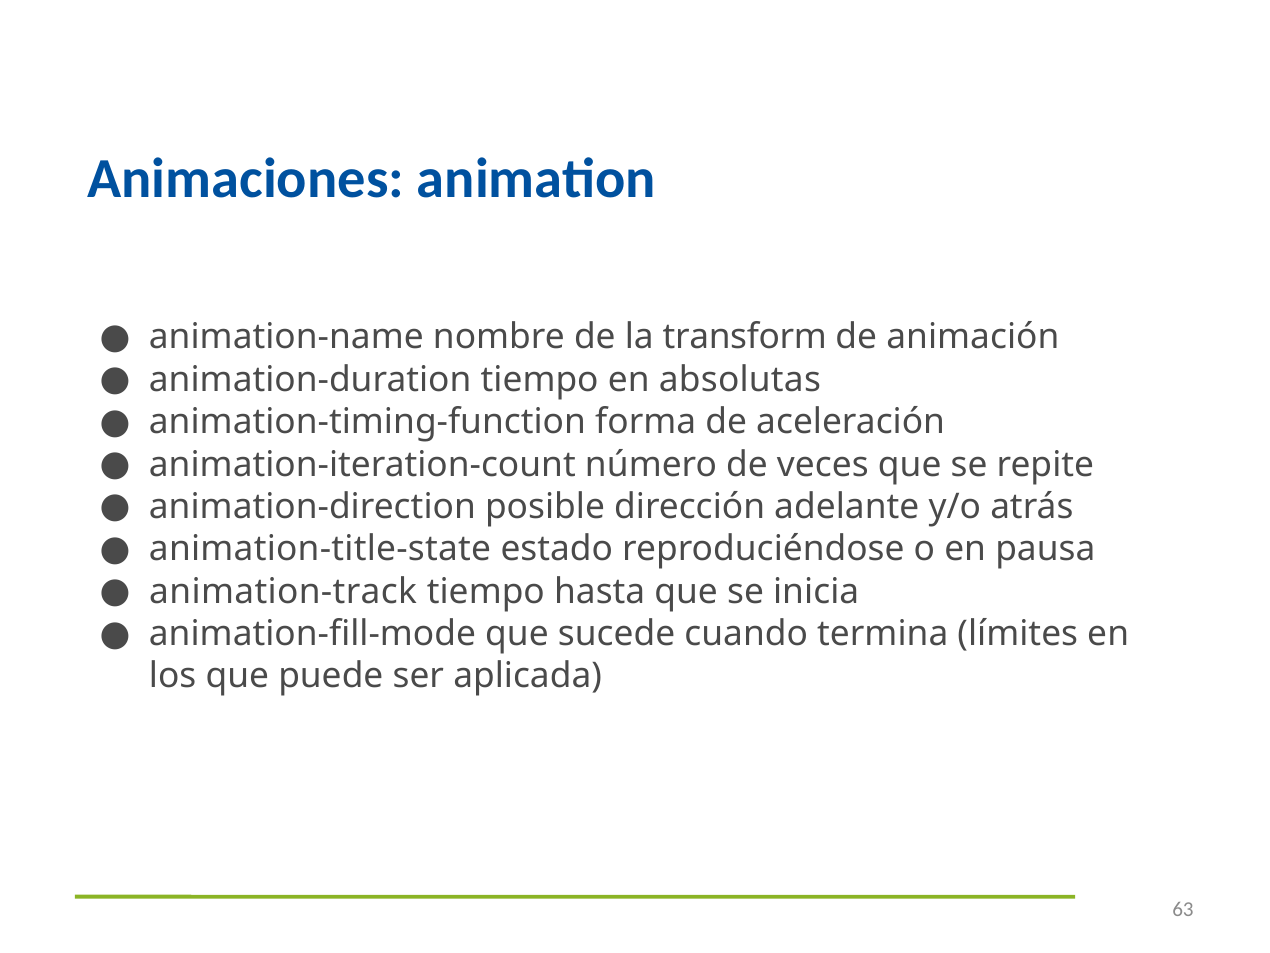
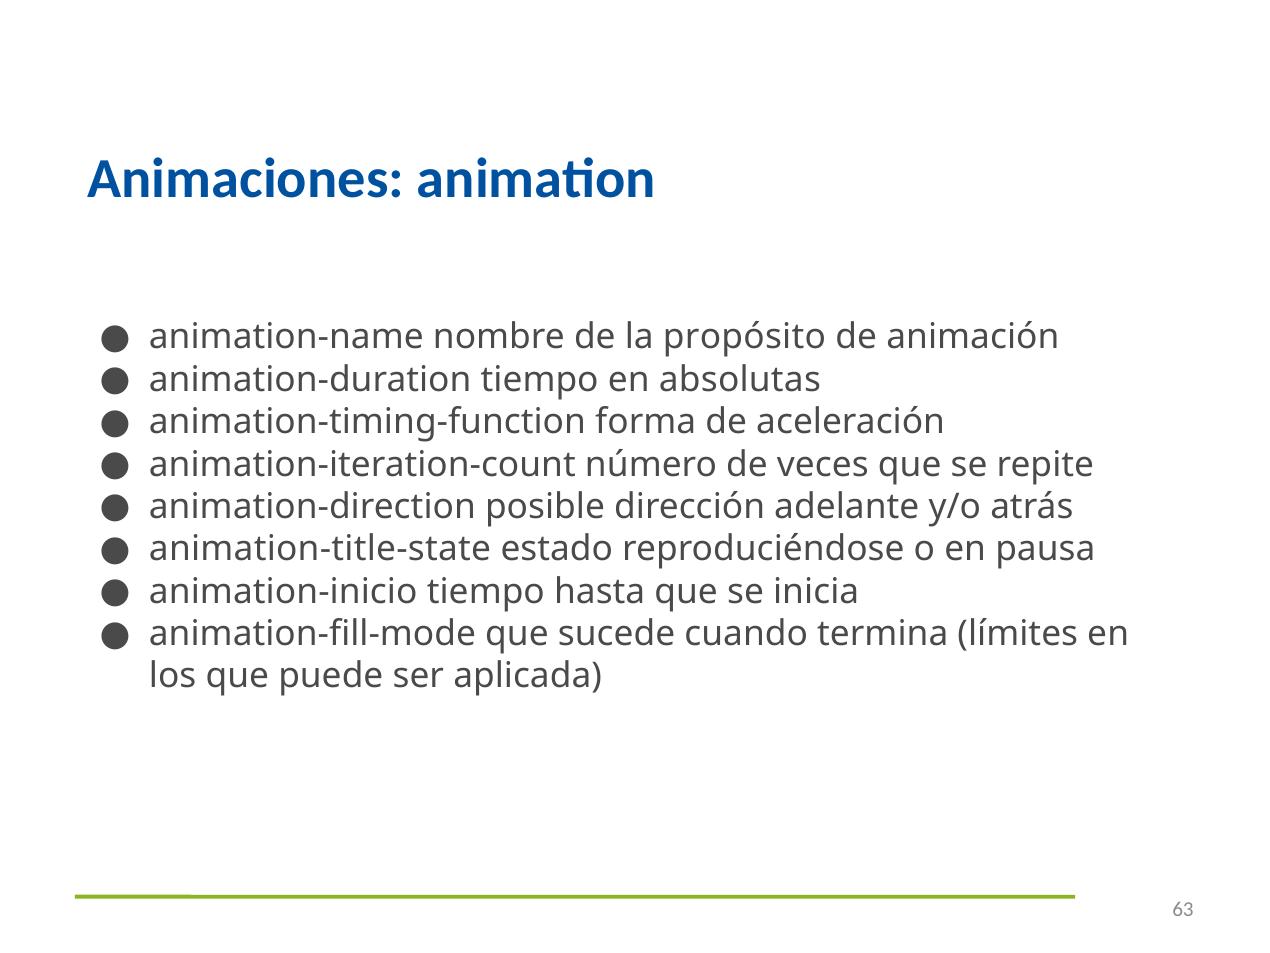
transform: transform -> propósito (744, 337)
animation-track: animation-track -> animation-inicio (283, 591)
